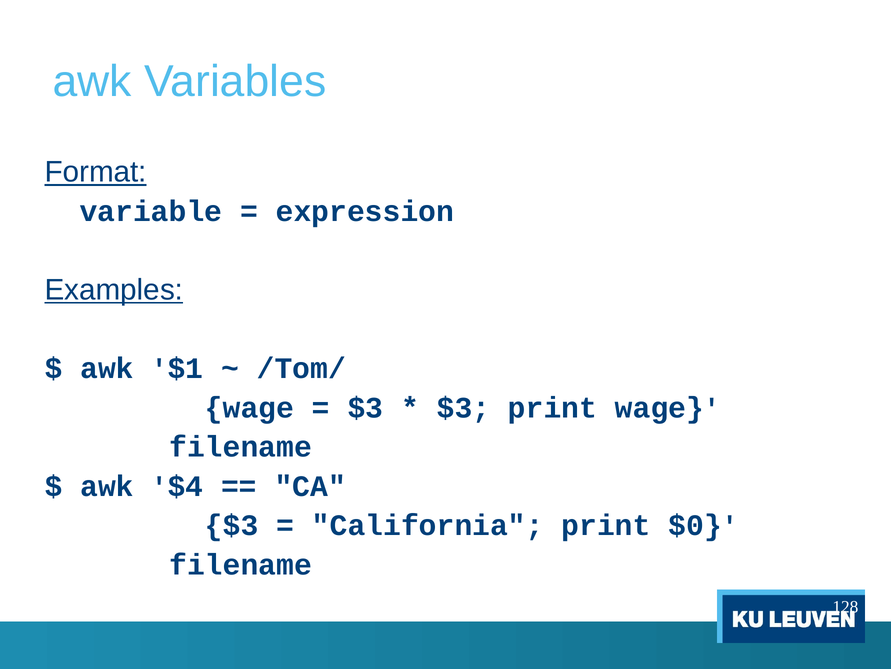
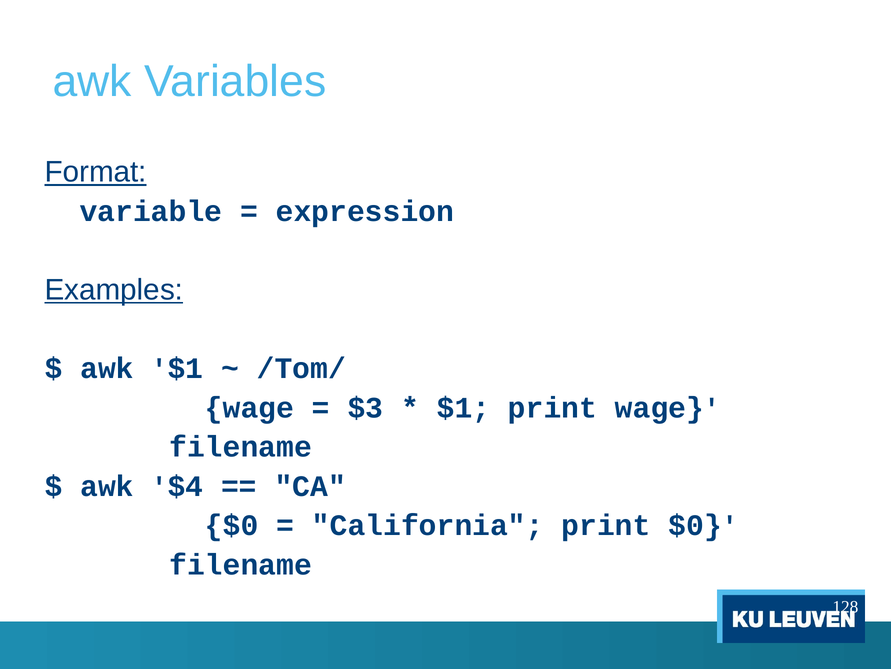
$3: $3 -> $1 (463, 407)
$3: $3 -> $0 (232, 525)
